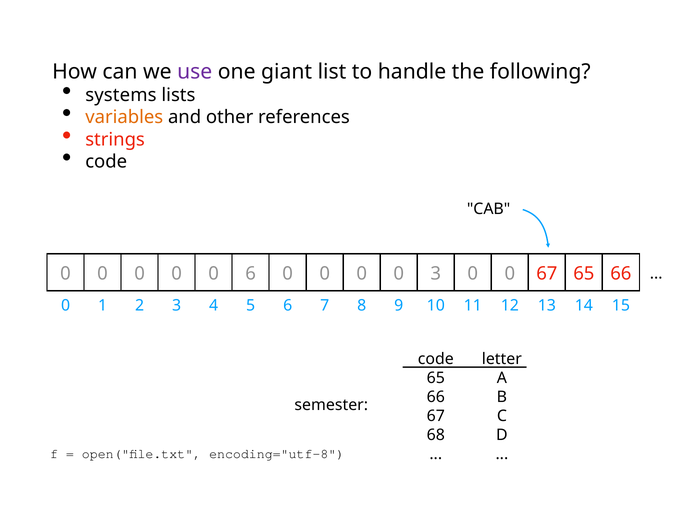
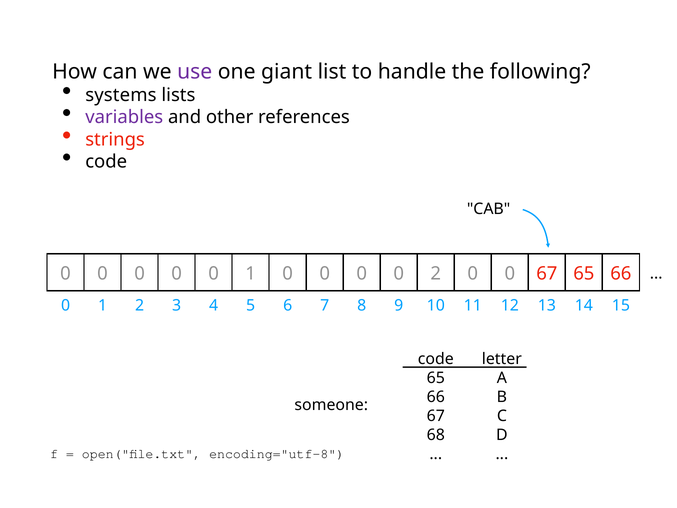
variables colour: orange -> purple (124, 117)
0 6: 6 -> 1 (251, 273)
0 3: 3 -> 2 (436, 273)
semester: semester -> someone (331, 405)
